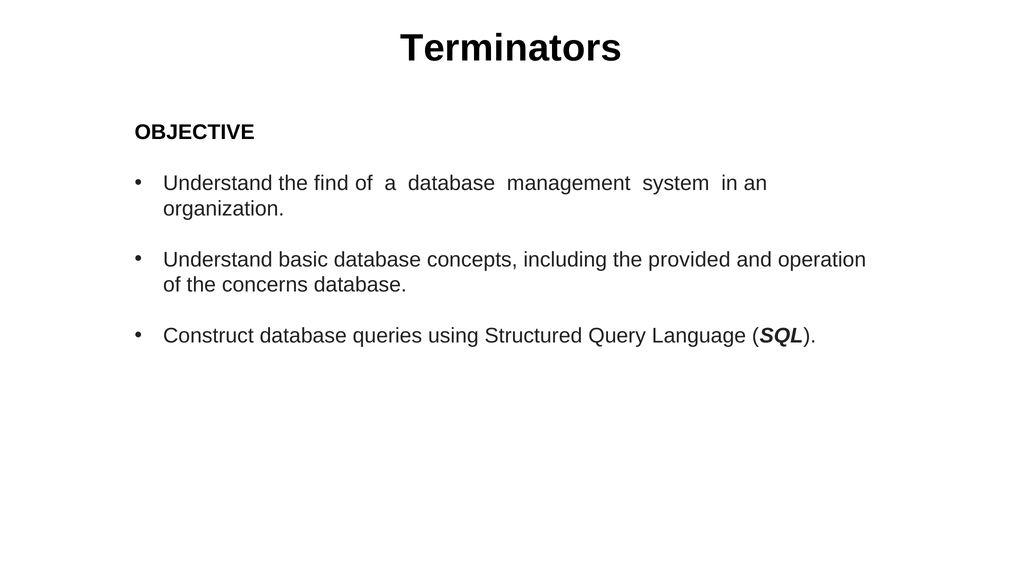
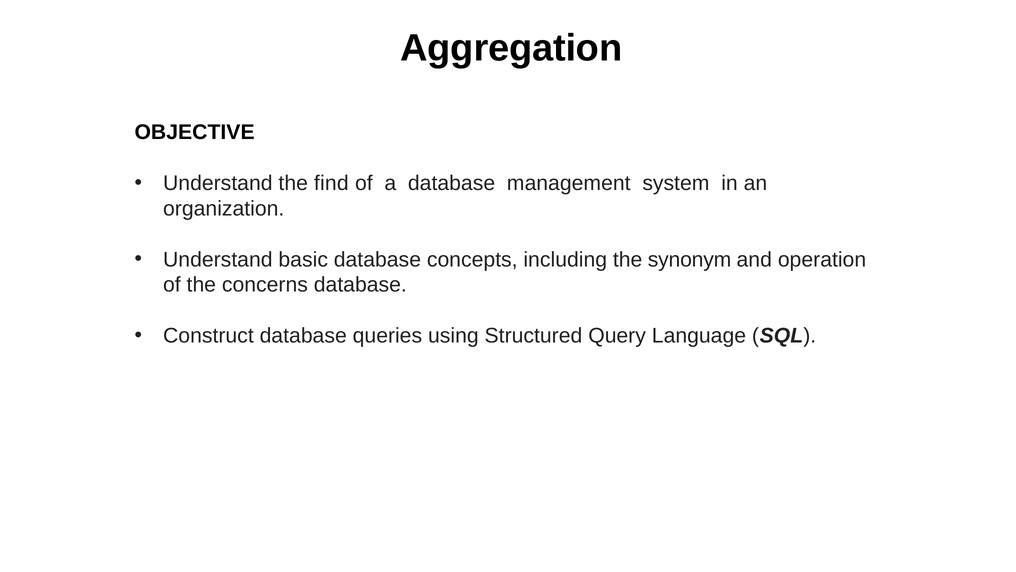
Terminators: Terminators -> Aggregation (511, 48)
provided: provided -> synonym (690, 259)
